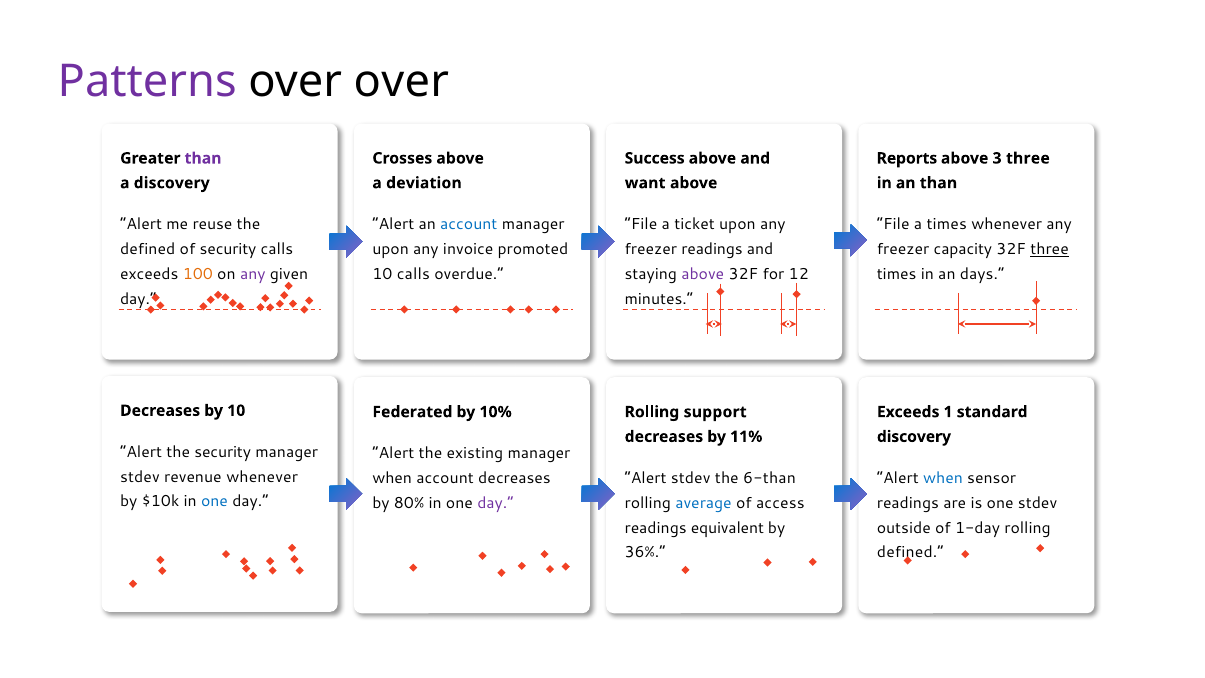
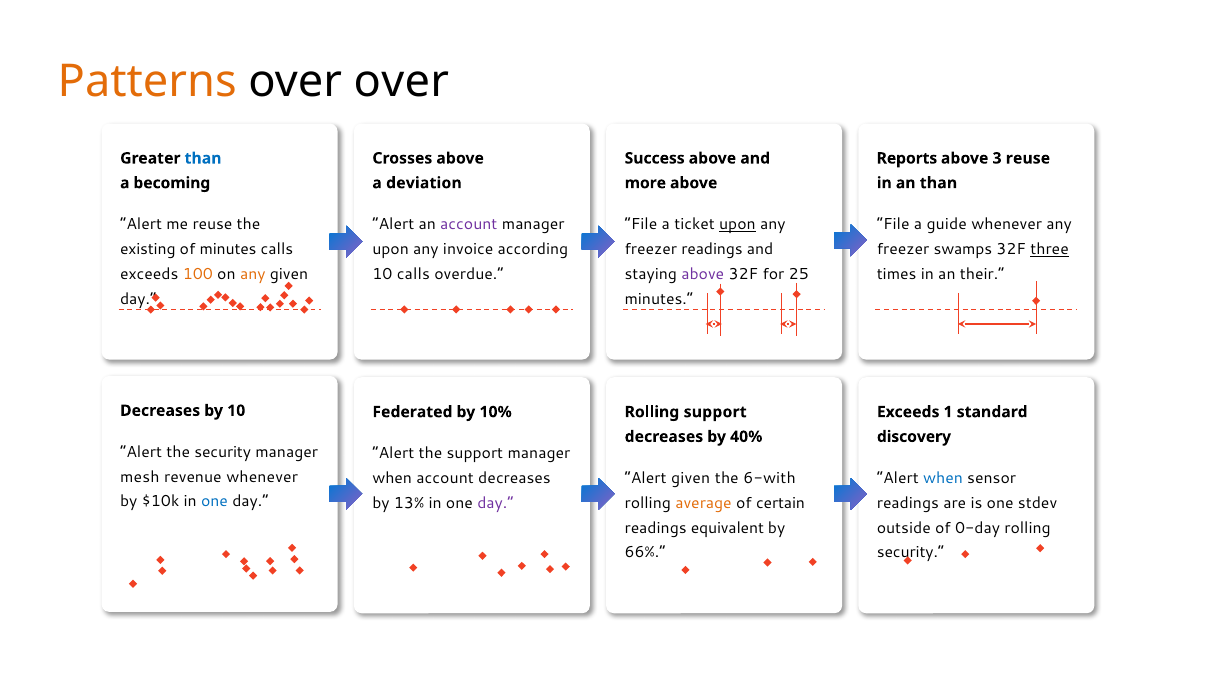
Patterns colour: purple -> orange (147, 82)
than colour: purple -> blue (203, 158)
3 three: three -> reuse (1028, 158)
a discovery: discovery -> becoming (172, 183)
want: want -> more (645, 183)
account colour: blue -> purple (469, 225)
upon underline: none -> present (737, 225)
a times: times -> guide (947, 225)
defined: defined -> existing (148, 249)
of security: security -> minutes (228, 249)
promoted: promoted -> according (533, 249)
capacity: capacity -> swamps (963, 249)
any colour: purple -> orange (253, 274)
12: 12 -> 25 (799, 274)
days: days -> their (982, 274)
11%: 11% -> 40% (746, 437)
the existing: existing -> support (475, 454)
stdev: stdev -> mesh (140, 477)
stdev: stdev -> given (691, 478)
6-than: 6-than -> 6-with (770, 478)
80%: 80% -> 13% (409, 503)
average colour: blue -> orange (704, 503)
access: access -> certain (781, 503)
1-day: 1-day -> 0-day (978, 528)
36%: 36% -> 66% (645, 552)
defined: defined -> security (911, 552)
